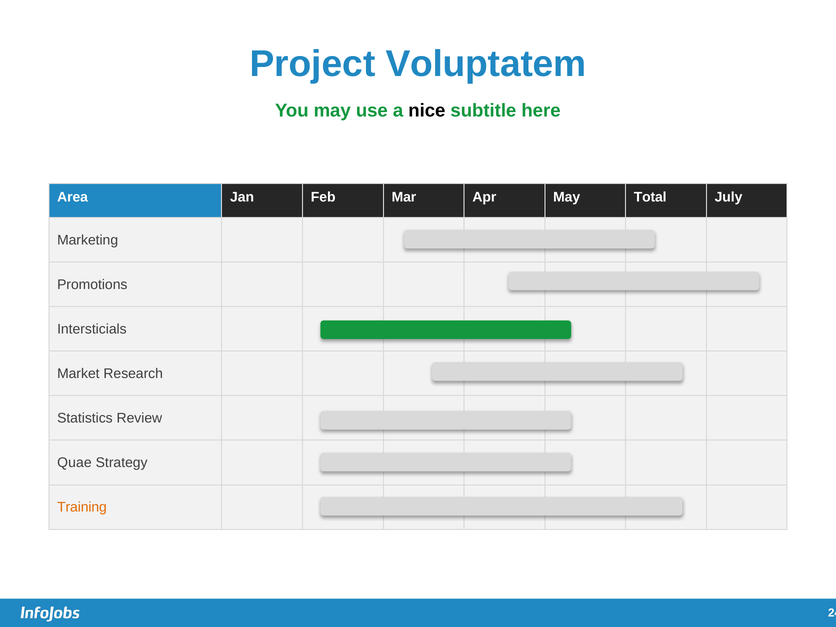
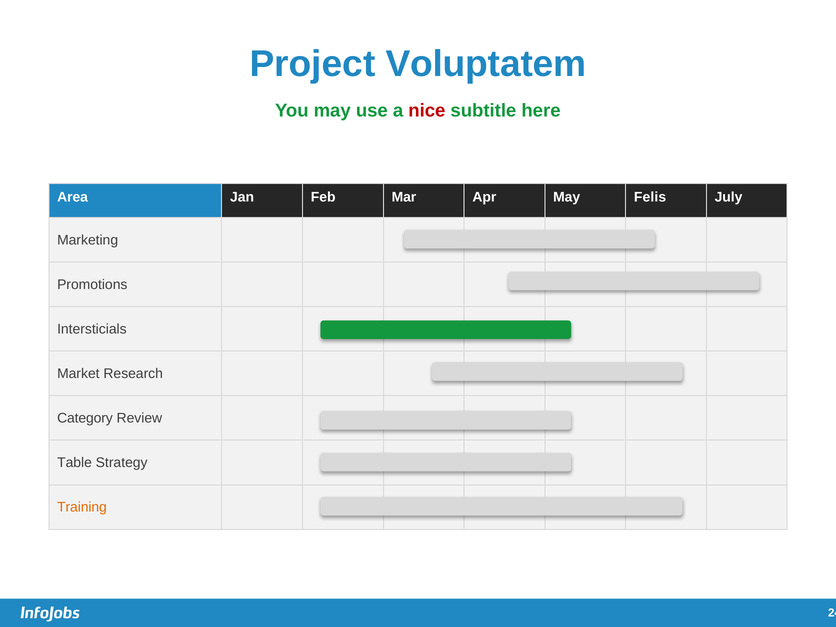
nice colour: black -> red (427, 111)
Total: Total -> Felis (650, 197)
Statistics: Statistics -> Category (85, 418)
Quae: Quae -> Table (75, 463)
